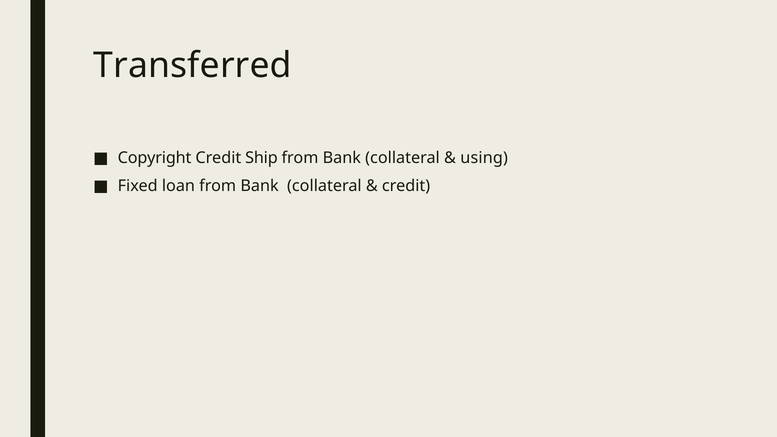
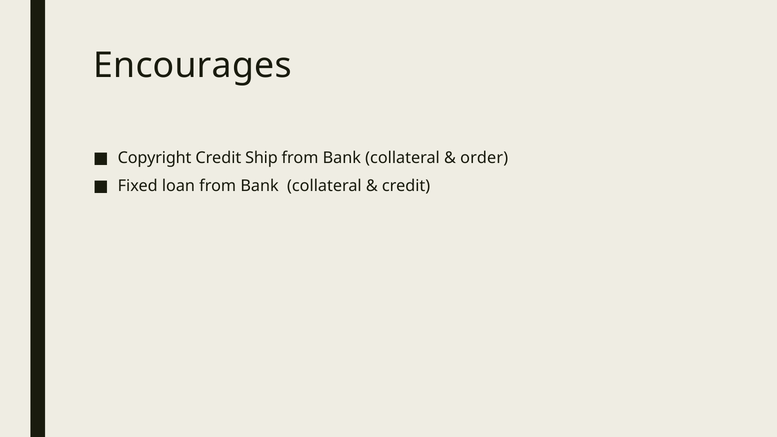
Transferred: Transferred -> Encourages (192, 65)
using: using -> order (484, 158)
